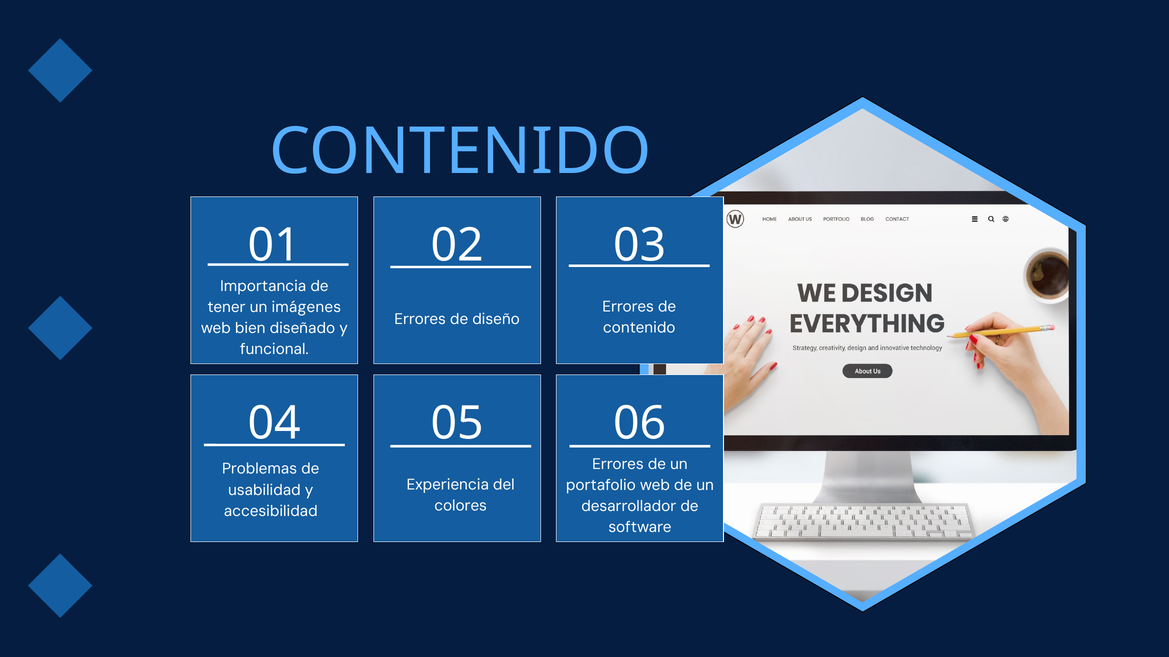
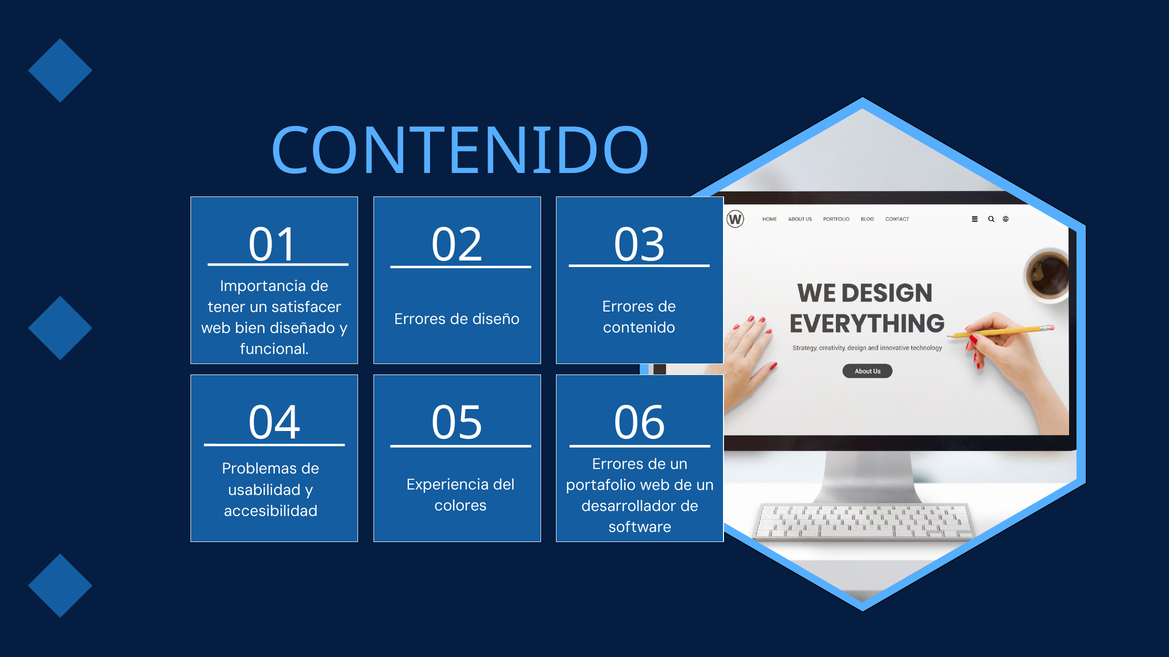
imágenes: imágenes -> satisfacer (306, 307)
